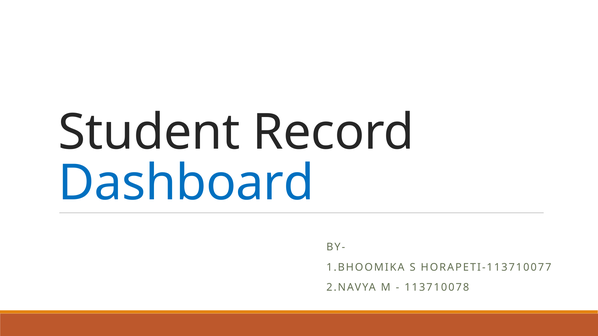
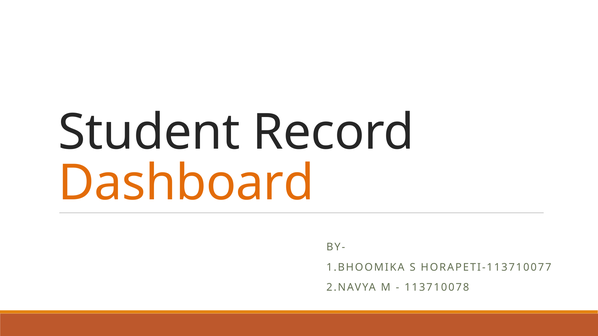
Dashboard colour: blue -> orange (186, 183)
